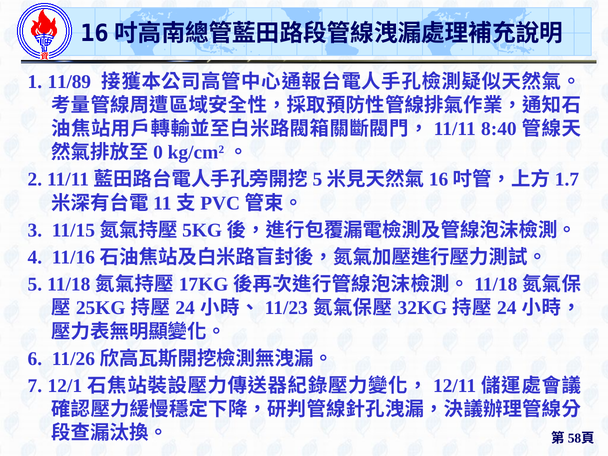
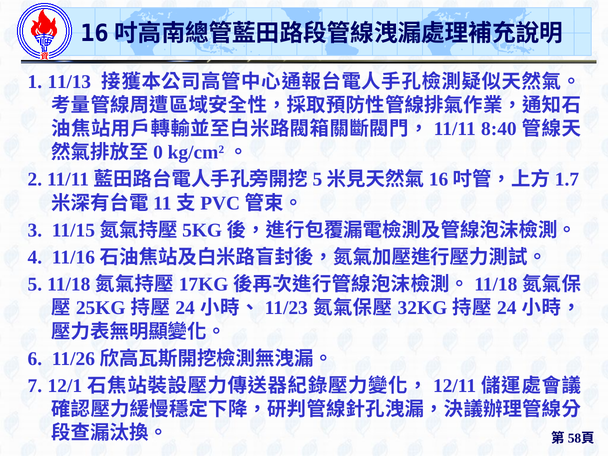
11/89: 11/89 -> 11/13 (69, 82)
